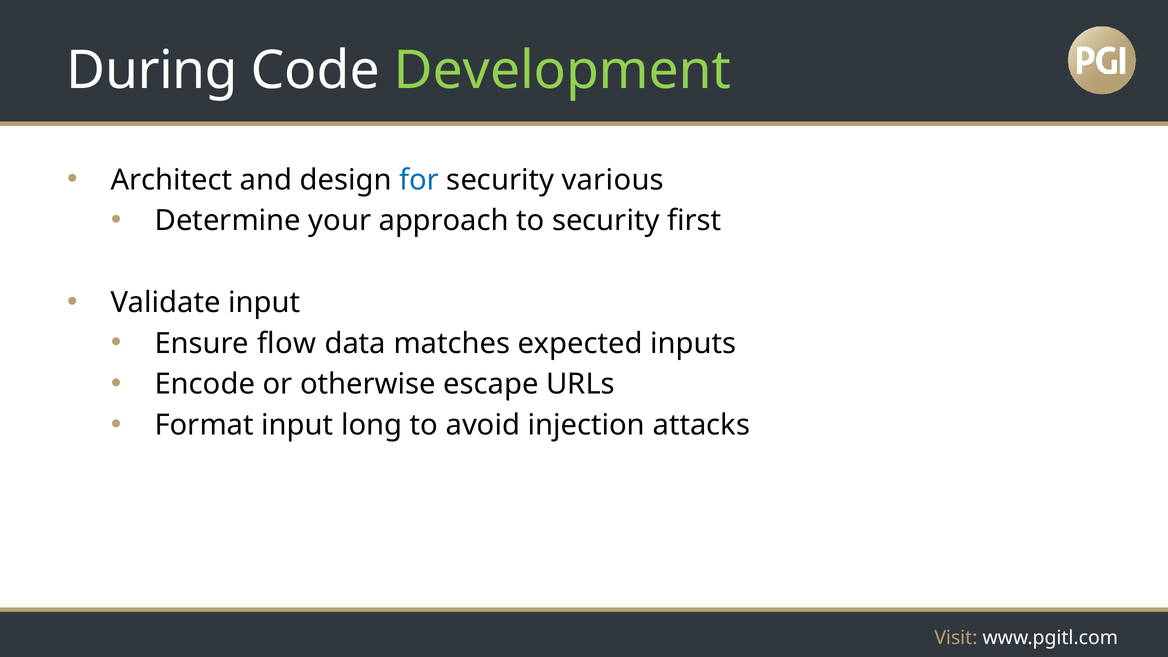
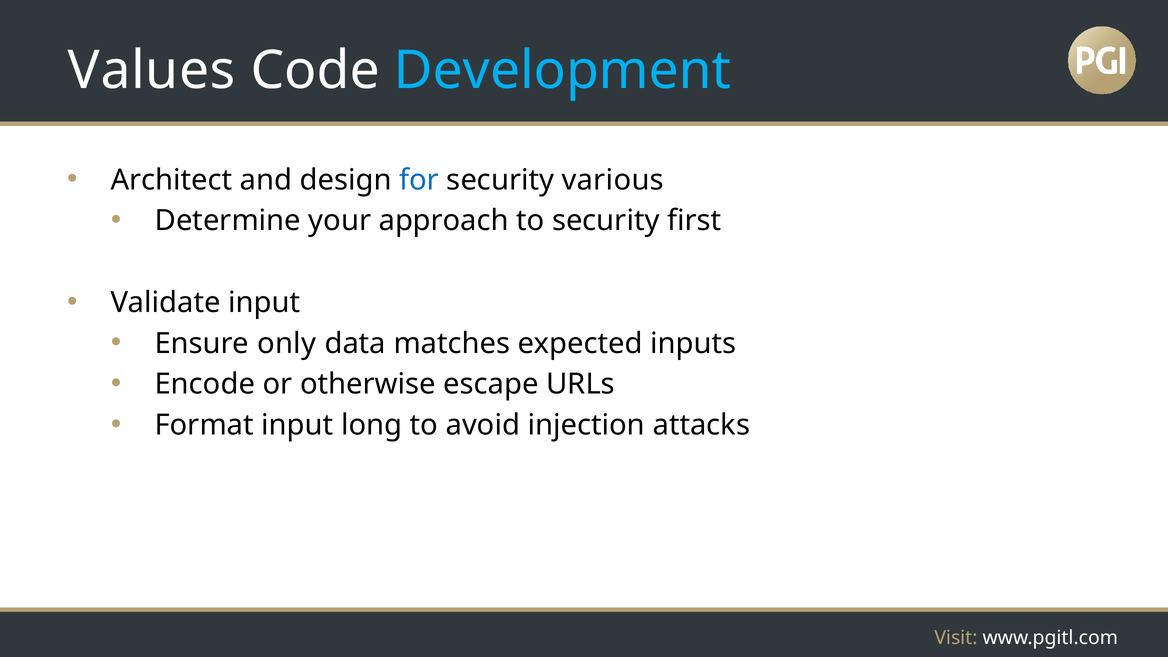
During: During -> Values (152, 71)
Development colour: light green -> light blue (563, 71)
flow: flow -> only (287, 343)
